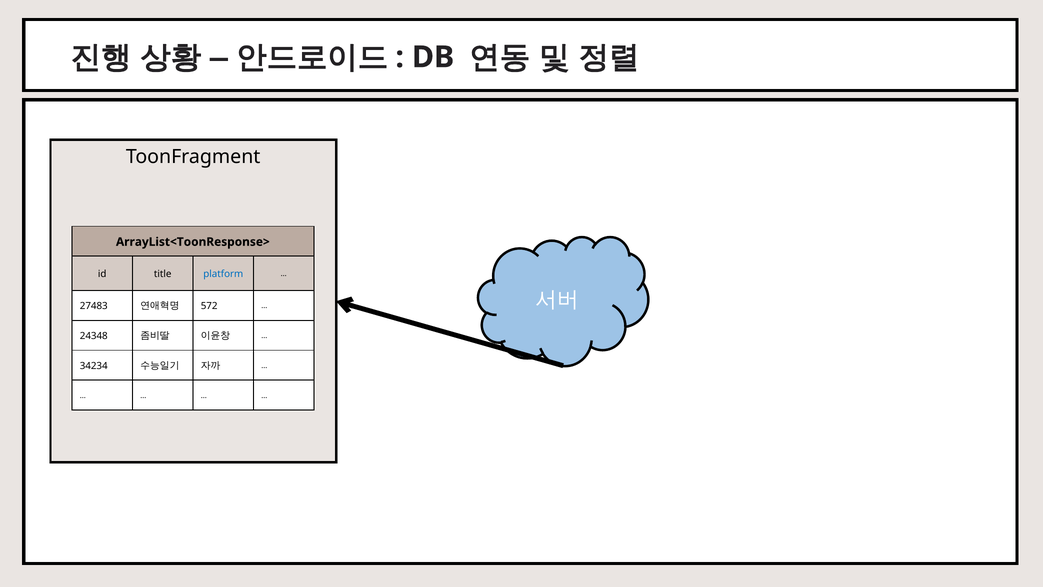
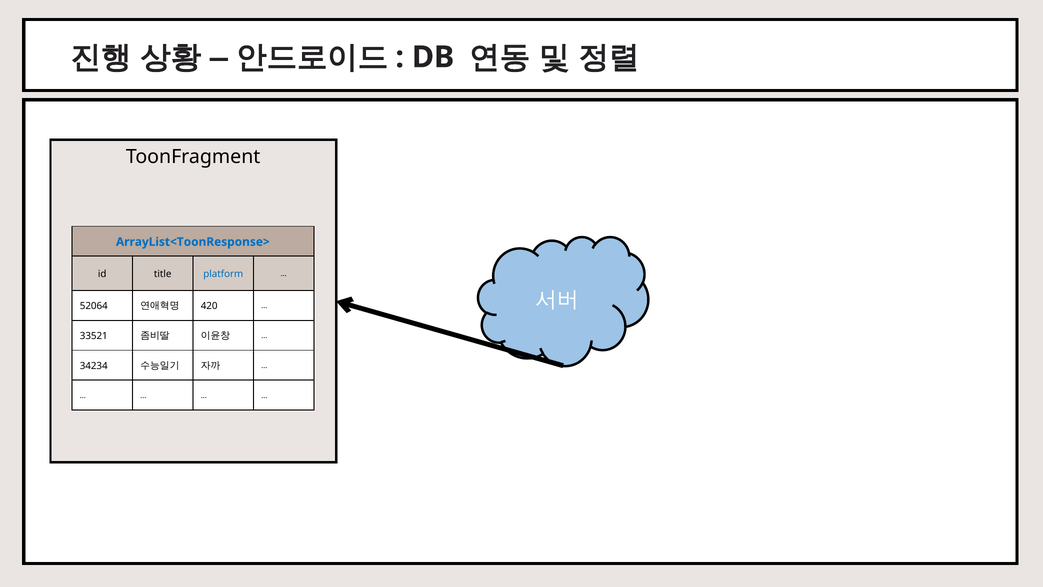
ArrayList<ToonResponse> colour: black -> blue (193, 242)
27483: 27483 -> 52064 (94, 306)
572: 572 -> 420 (209, 306)
24348: 24348 -> 33521 (94, 336)
